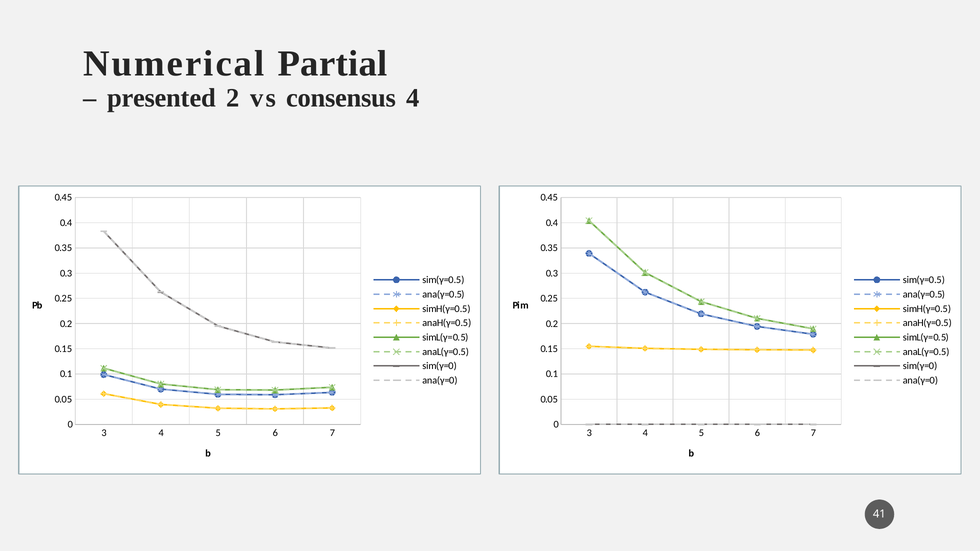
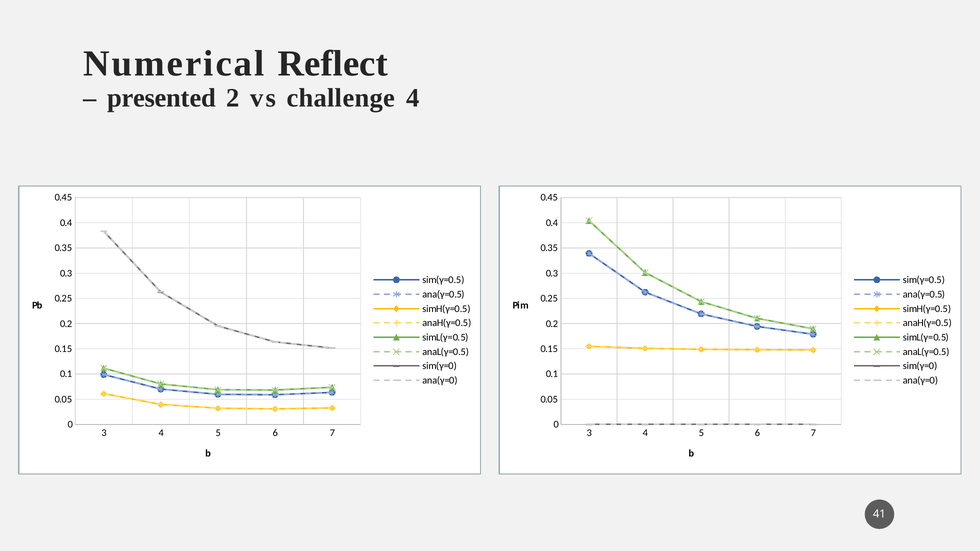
Partial: Partial -> Reflect (333, 64)
consensus: consensus -> challenge (341, 98)
